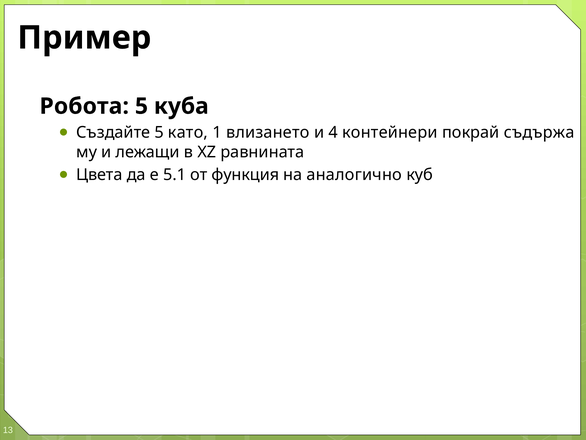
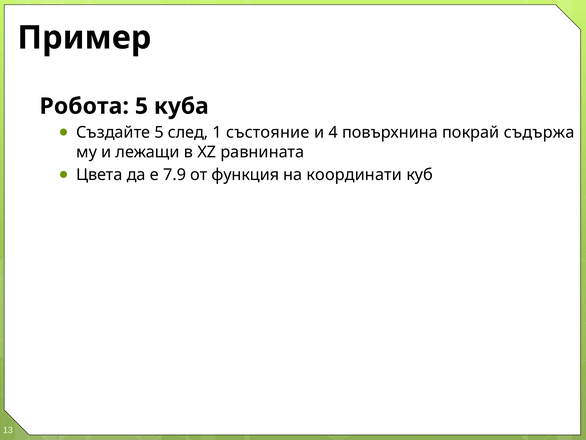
като: като -> след (188, 132)
влизането: влизането -> състояние (268, 132)
контейнери: контейнери -> повърхнина (390, 132)
5.1: 5.1 -> 7.9 (175, 175)
аналогично: аналогично -> координати (354, 175)
